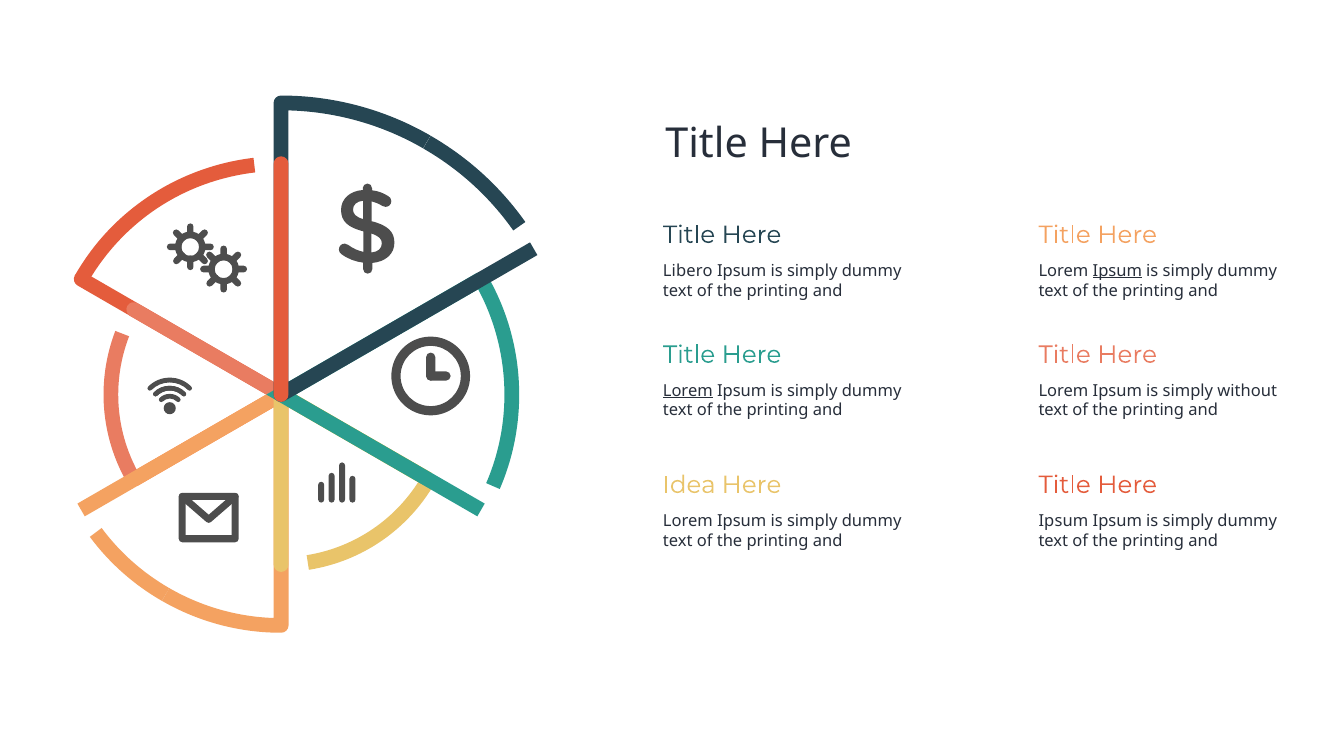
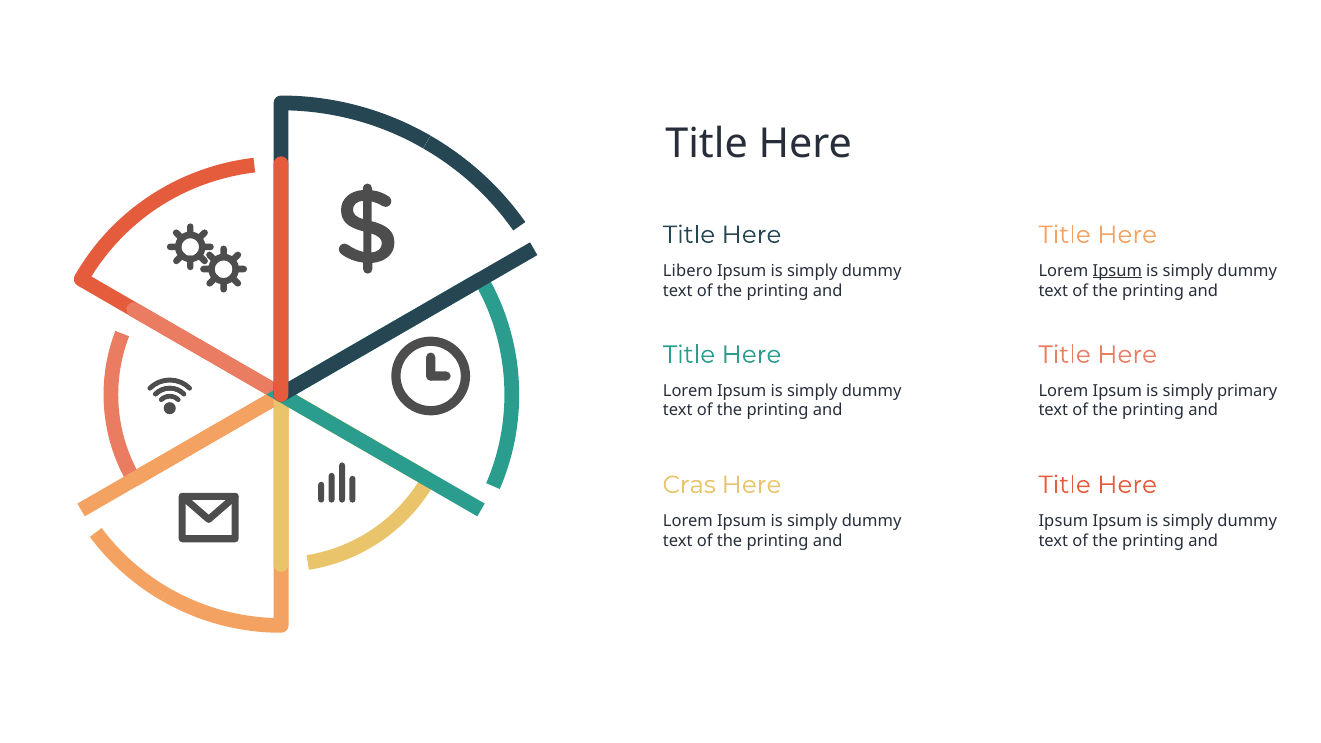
Lorem underline: present -> none (688, 391)
without: without -> primary (1247, 391)
Idea: Idea -> Cras (689, 485)
